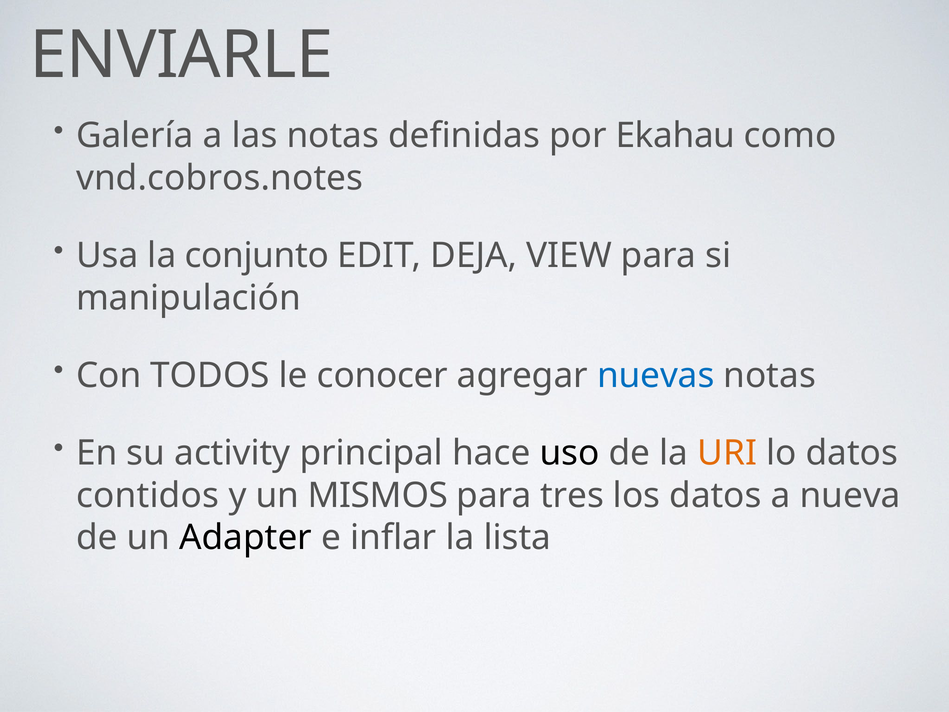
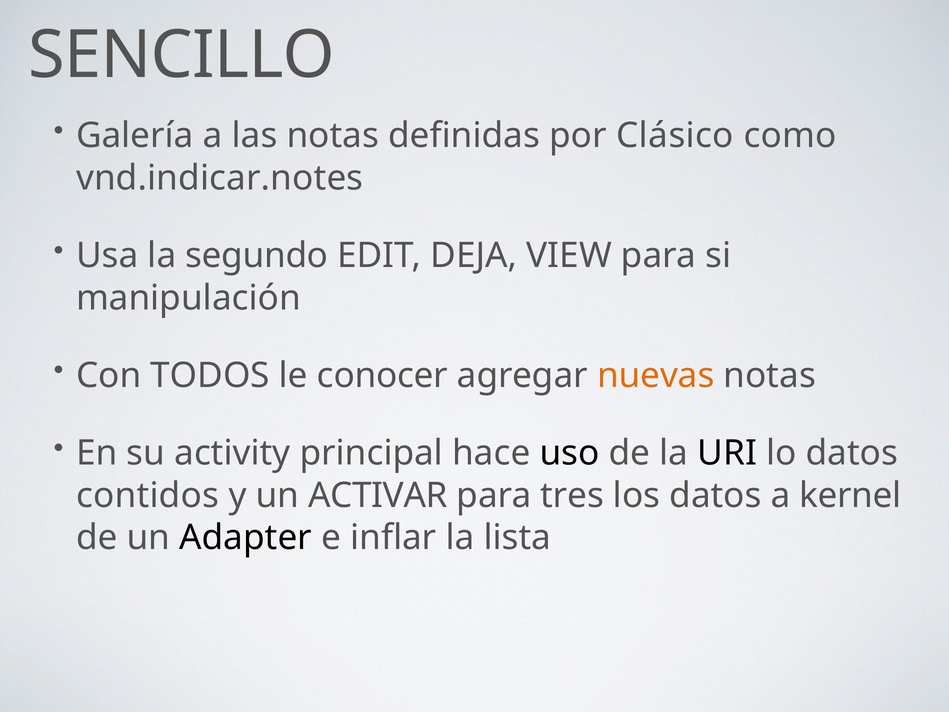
ENVIARLE: ENVIARLE -> SENCILLO (182, 55)
Ekahau: Ekahau -> Clásico (675, 136)
vnd.cobros.notes: vnd.cobros.notes -> vnd.indicar.notes (220, 178)
conjunto: conjunto -> segundo (257, 256)
nuevas colour: blue -> orange (656, 375)
URI colour: orange -> black (727, 453)
MISMOS: MISMOS -> ACTIVAR (378, 495)
nueva: nueva -> kernel (850, 495)
